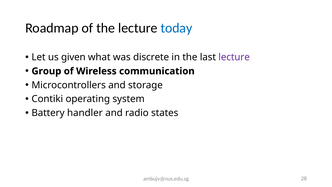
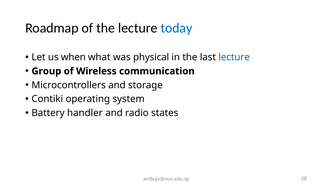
given: given -> when (73, 57)
discrete: discrete -> physical (151, 57)
lecture colour: purple -> blue (234, 57)
